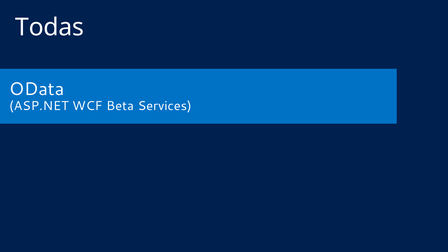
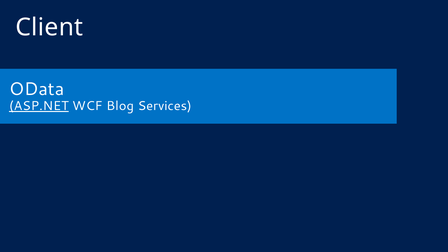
Todas: Todas -> Client (49, 27)
ASP.NET underline: none -> present (39, 106)
Beta: Beta -> Blog (120, 106)
